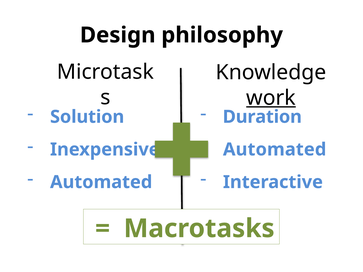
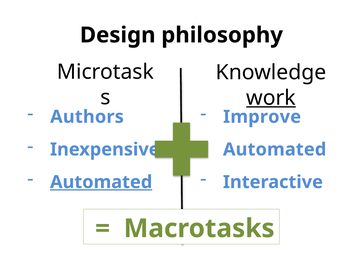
Solution: Solution -> Authors (87, 117)
Duration: Duration -> Improve (262, 117)
Automated underline: none -> present (101, 182)
